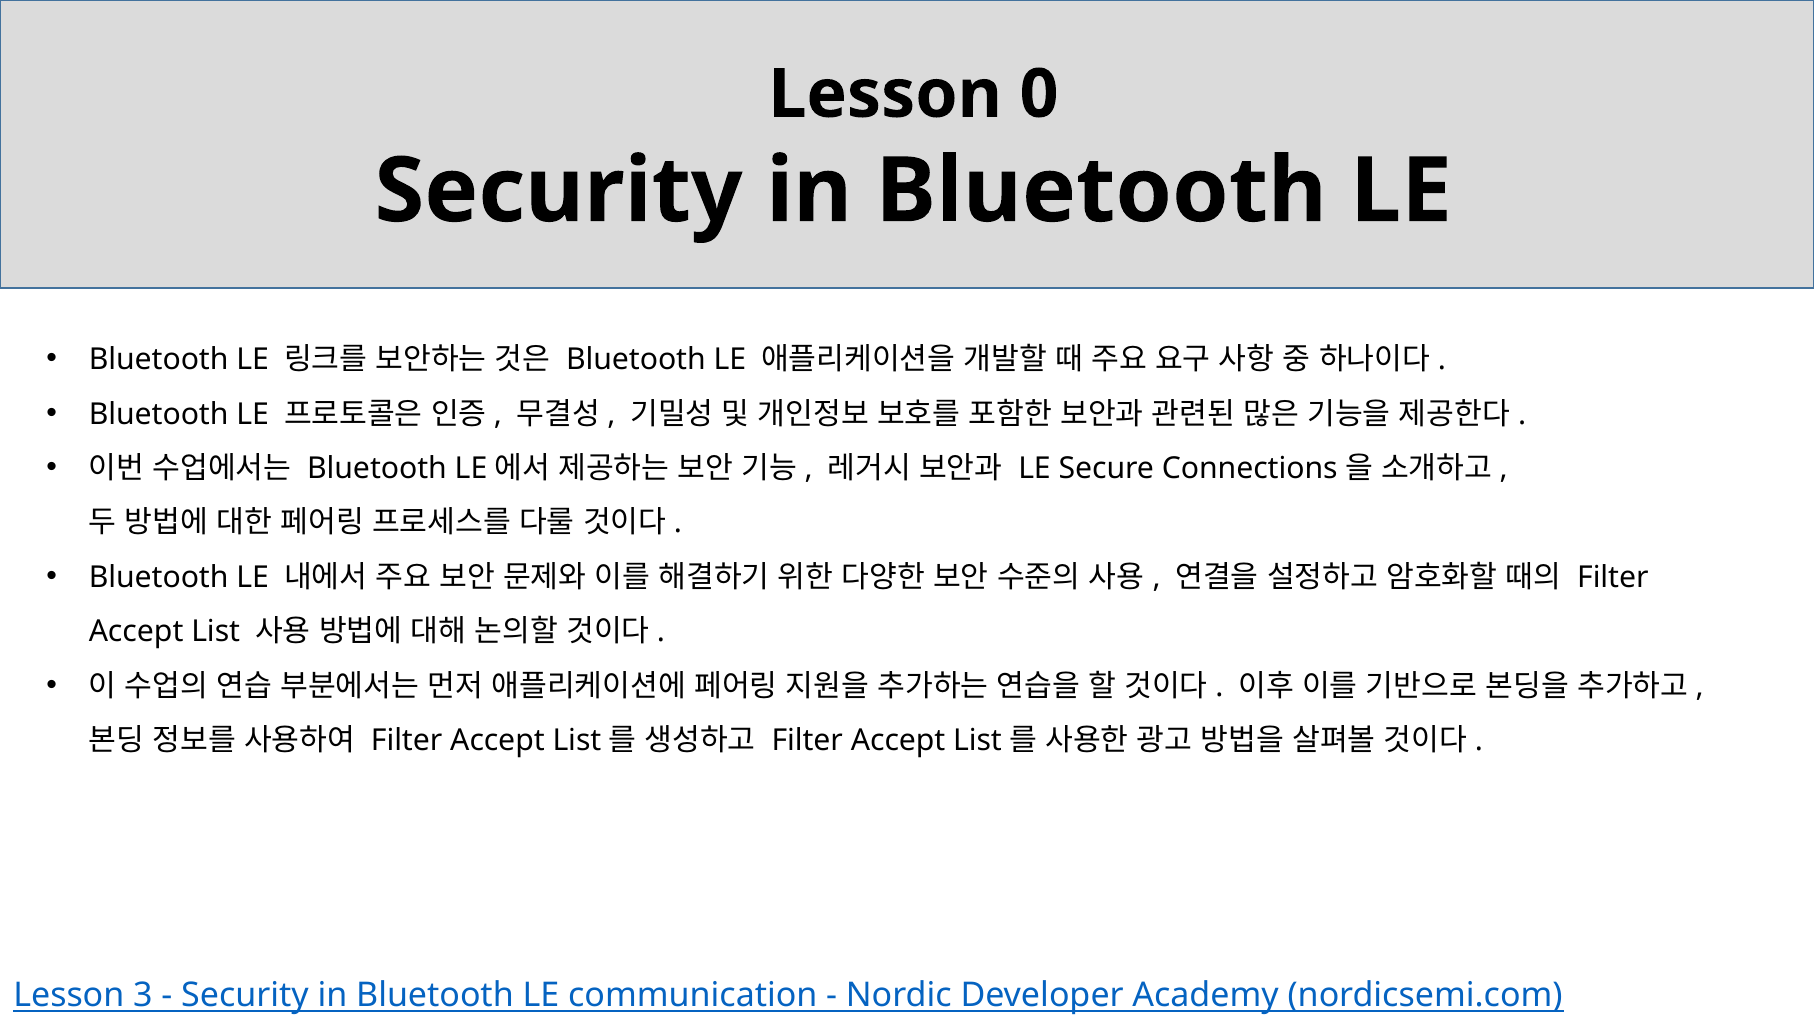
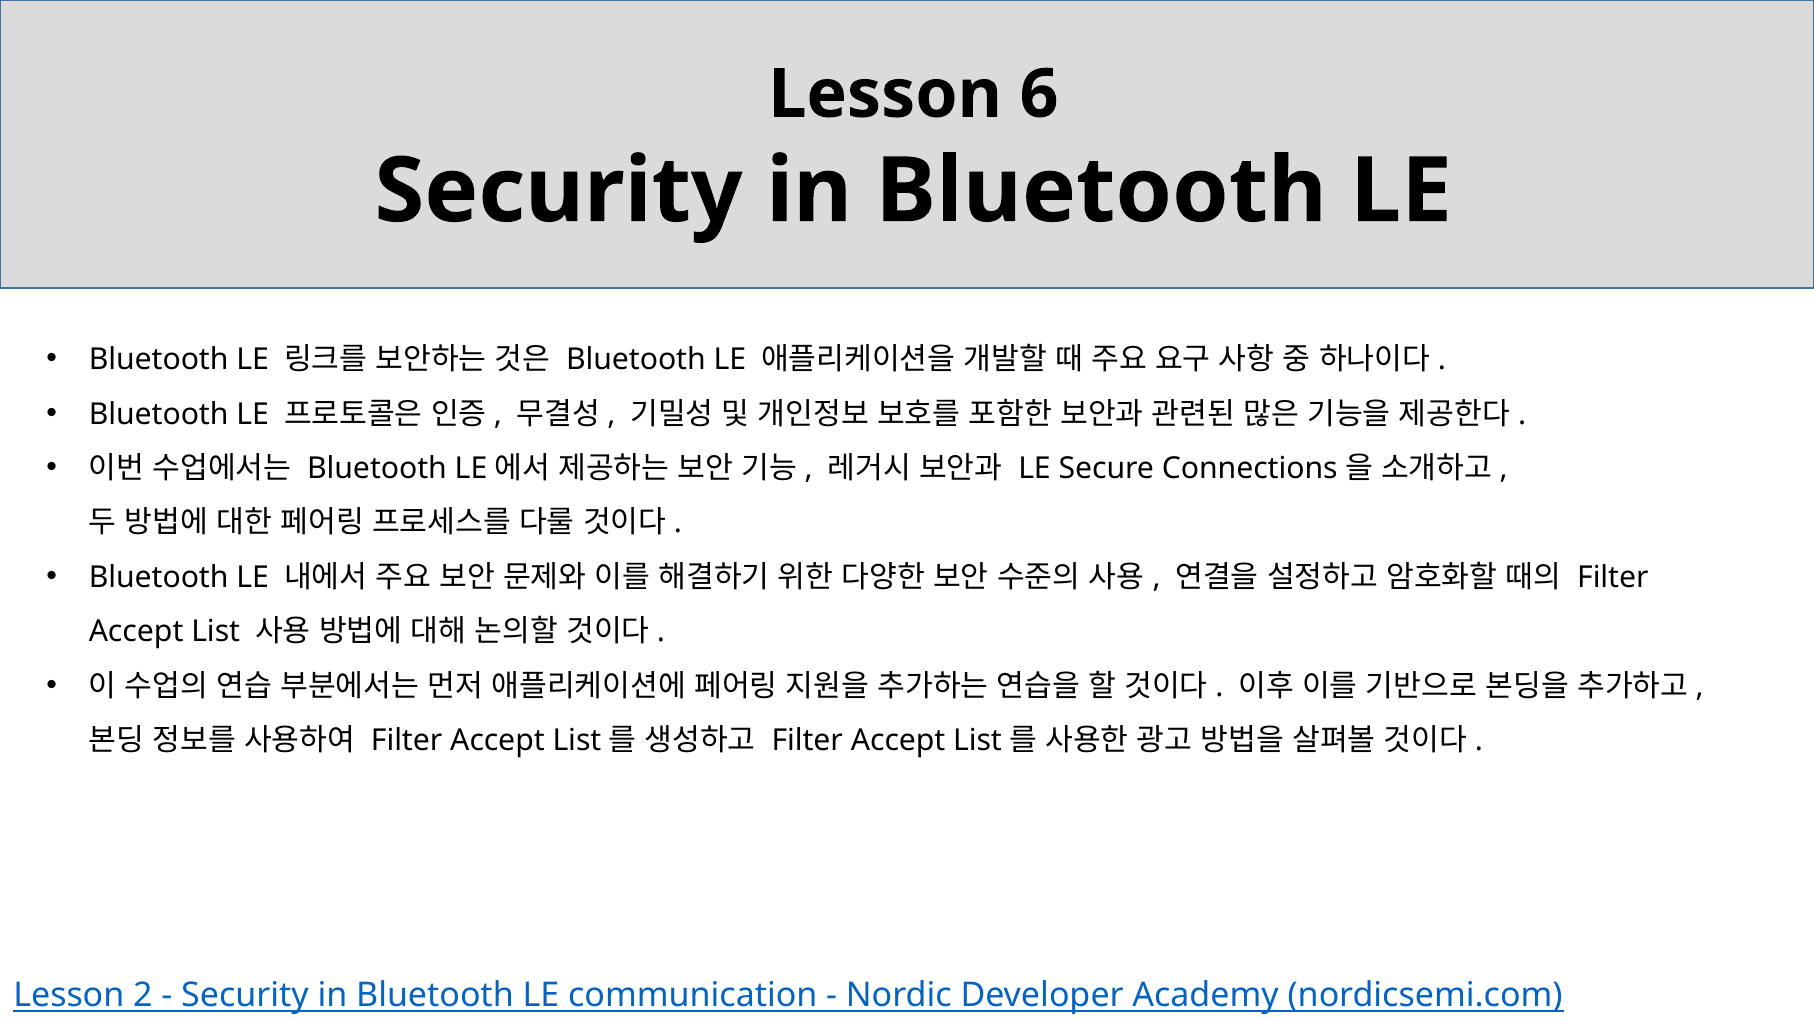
0: 0 -> 6 (1039, 94)
3: 3 -> 2 (143, 995)
